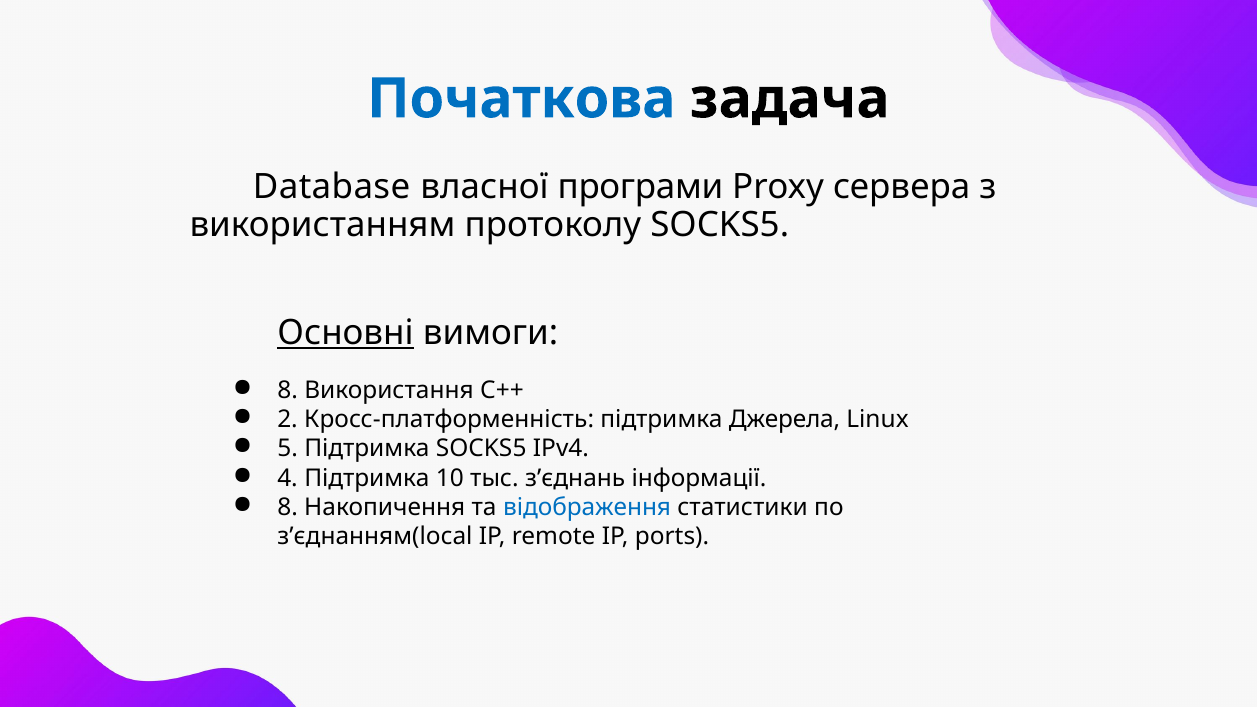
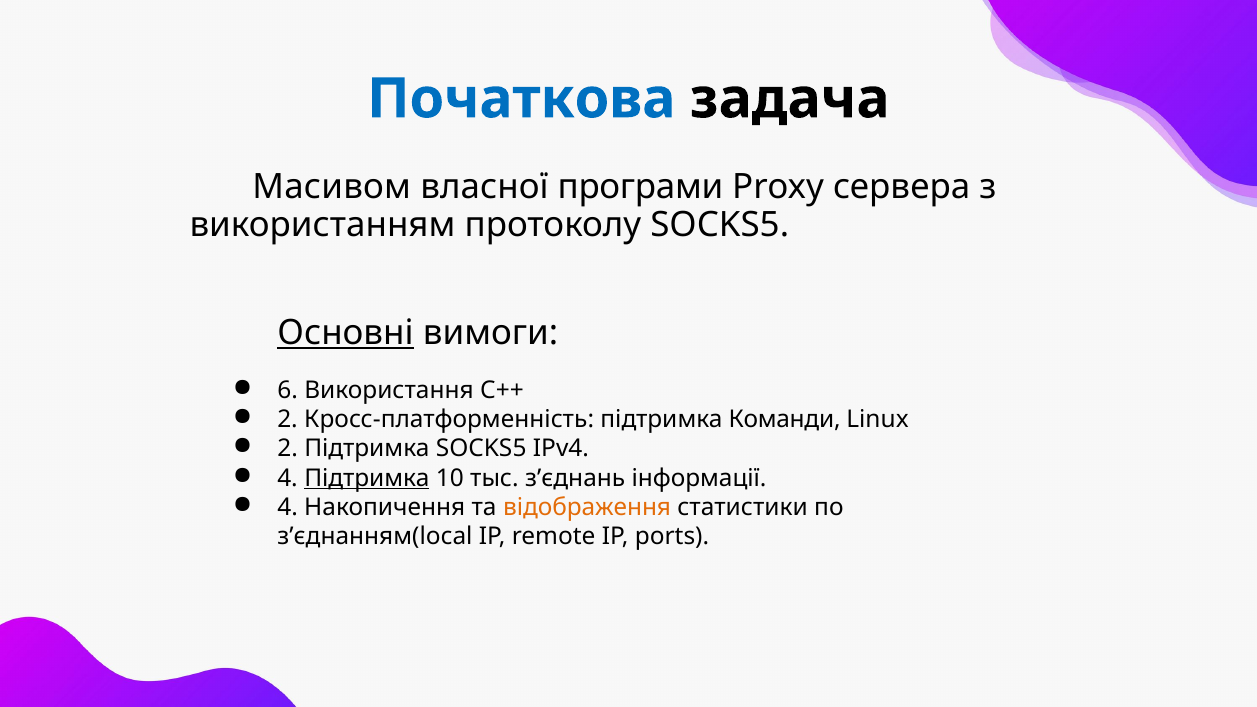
Database: Database -> Масивом (332, 187)
8: 8 -> 6 (288, 390)
Джерела: Джерела -> Команди (785, 419)
5: 5 -> 2 (288, 449)
Підтримка underline: none -> present (367, 478)
8: 8 -> 4 (288, 507)
відображення colour: blue -> orange (587, 507)
